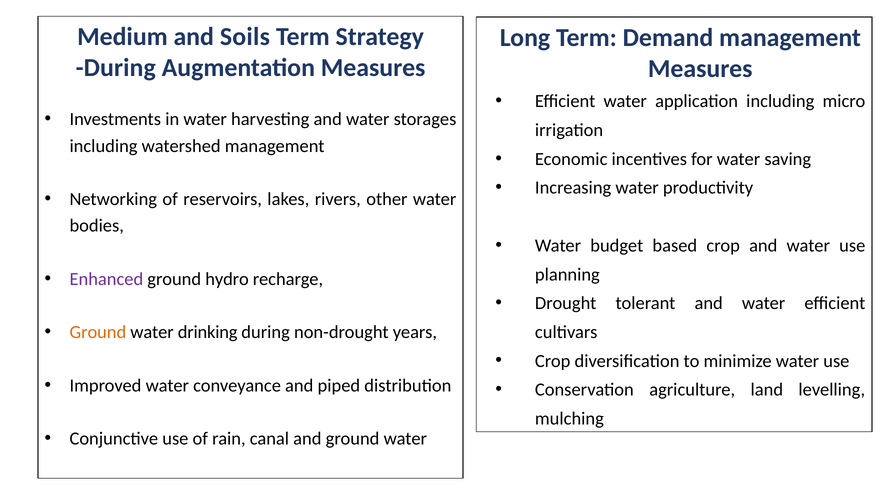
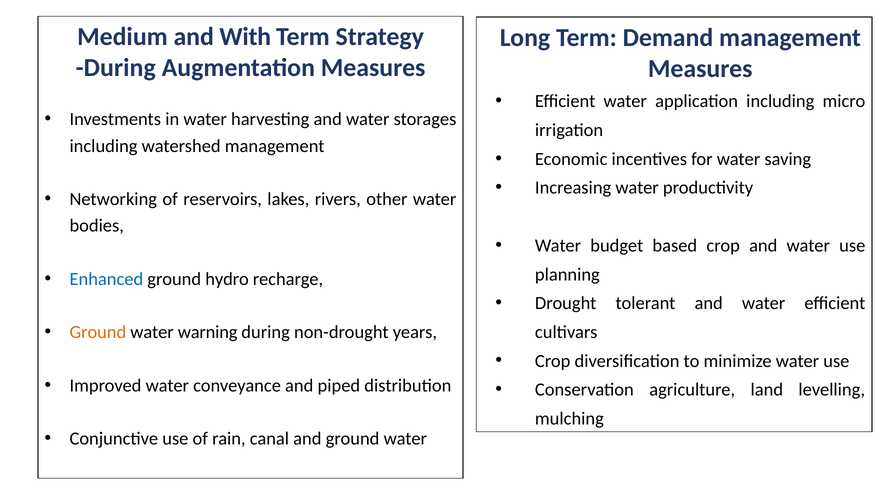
Soils: Soils -> With (245, 37)
Enhanced colour: purple -> blue (106, 279)
drinking: drinking -> warning (208, 332)
